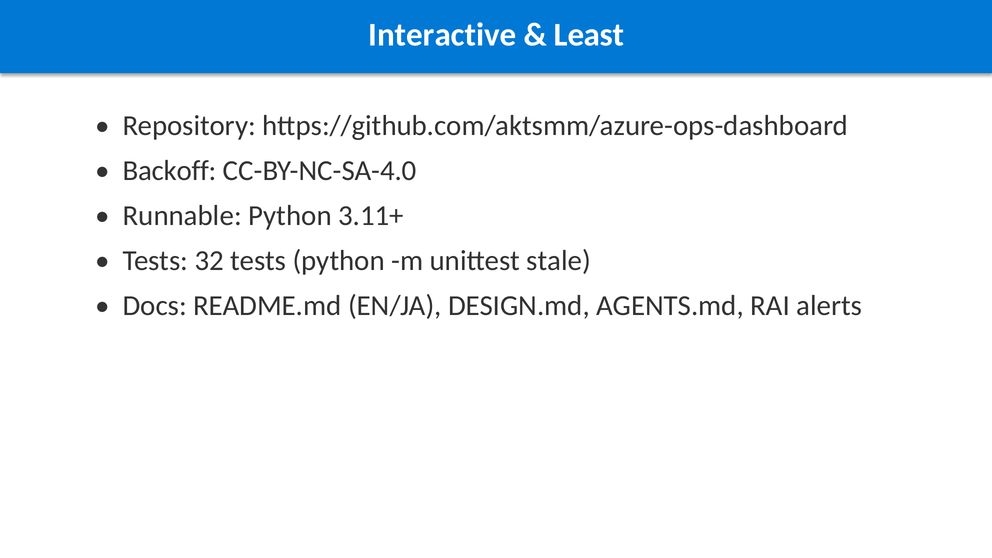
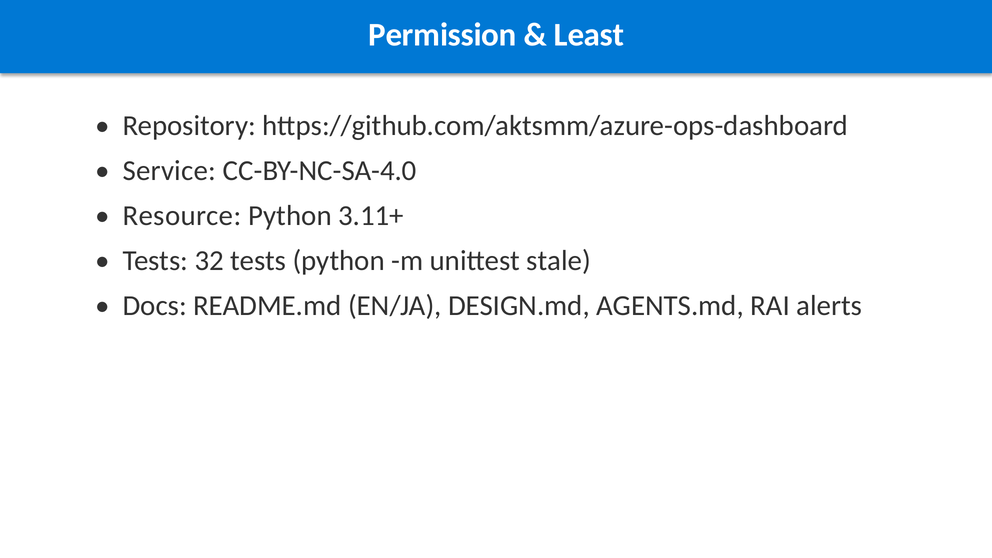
Interactive: Interactive -> Permission (442, 35)
Backoff: Backoff -> Service (169, 171)
Runnable: Runnable -> Resource (182, 216)
